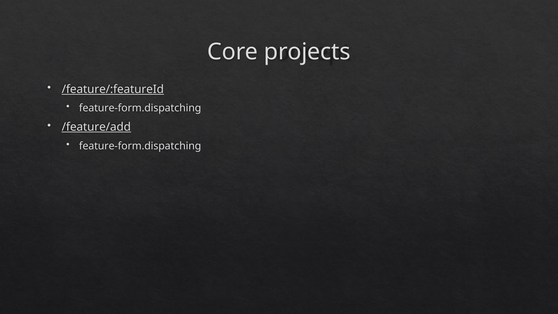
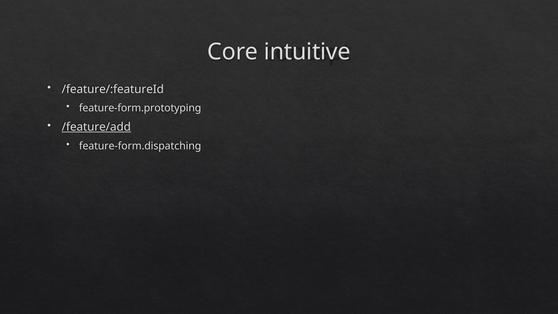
projects: projects -> intuitive (307, 52)
/feature/:featureId underline: present -> none (113, 89)
feature-form.dispatching: feature-form.dispatching -> feature-form.prototyping (140, 108)
